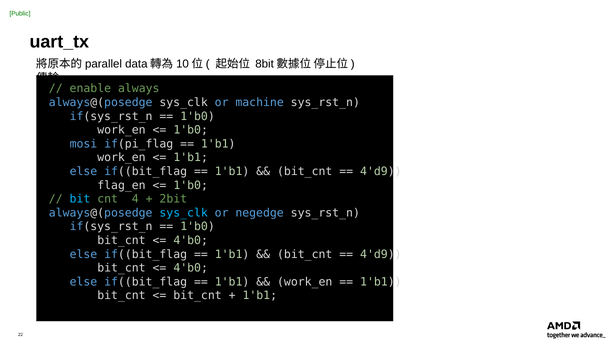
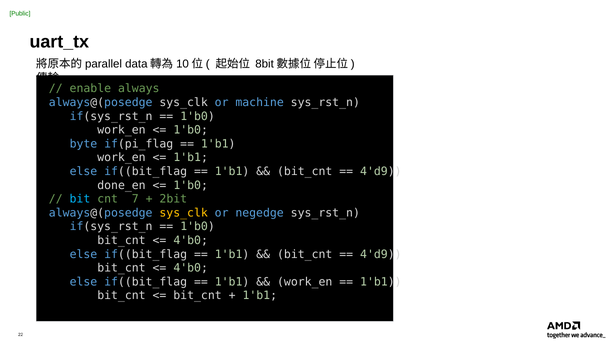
mosi: mosi -> byte (83, 144)
flag_en: flag_en -> done_en (121, 185)
4: 4 -> 7 (135, 199)
sys_clk colour: light blue -> yellow (184, 213)
